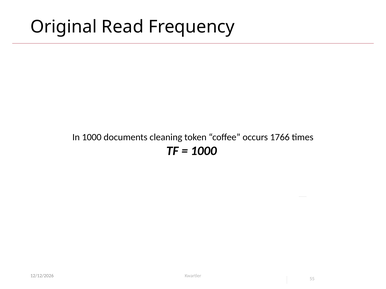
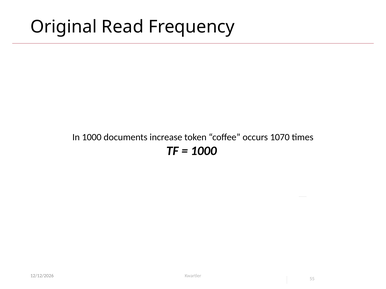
cleaning: cleaning -> increase (166, 138)
1766: 1766 -> 1070 (280, 138)
